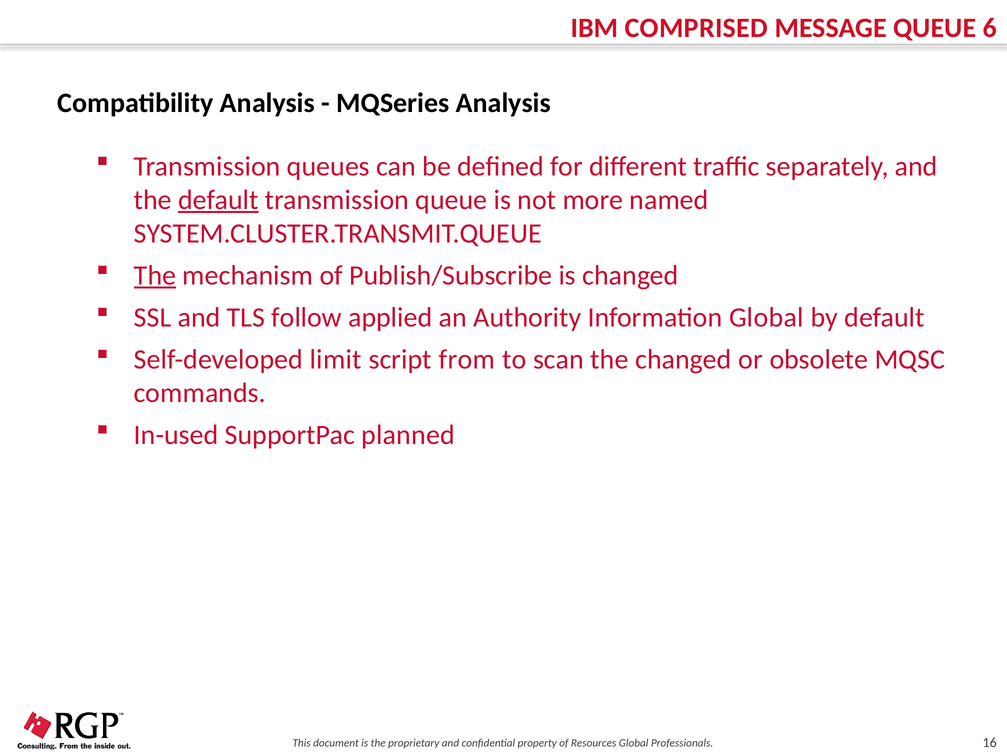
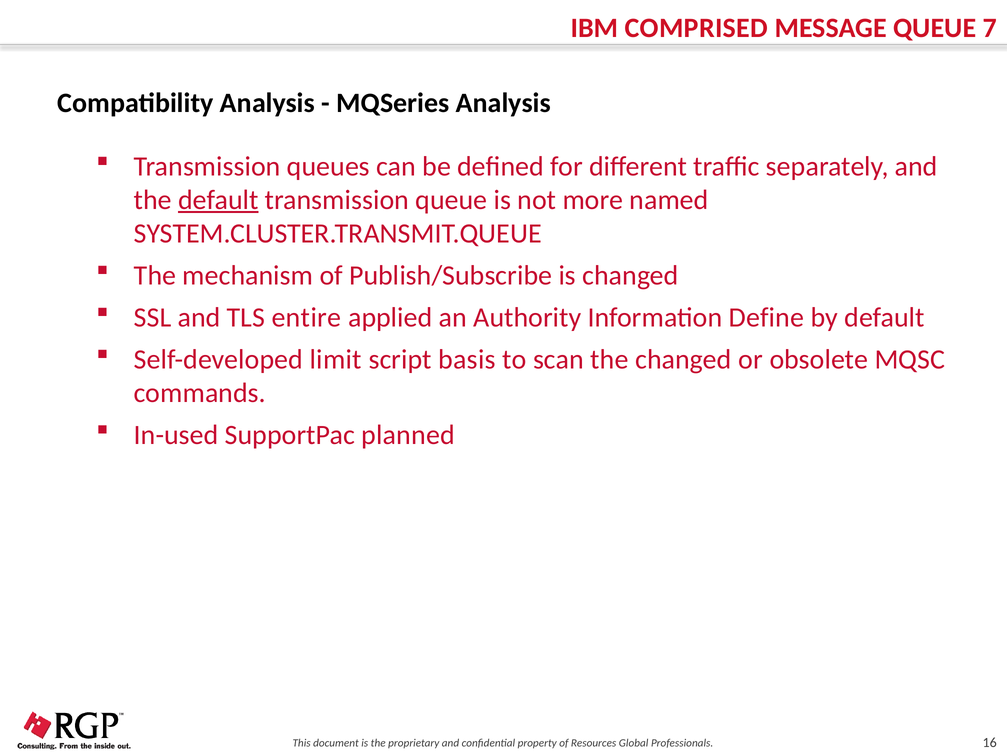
6: 6 -> 7 (990, 28)
The underline: present -> none (155, 276)
follow: follow -> entire (306, 318)
Information Global: Global -> Define (766, 318)
from: from -> basis (467, 360)
